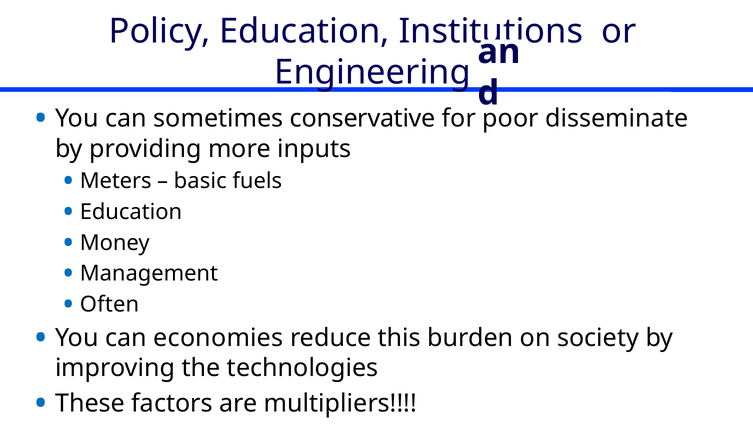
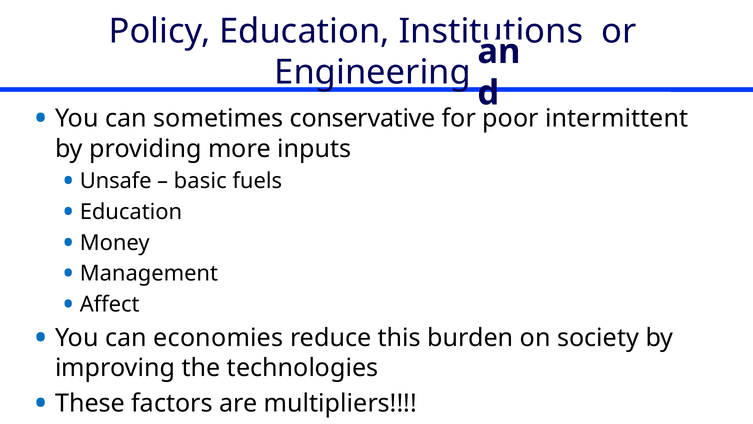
disseminate: disseminate -> intermittent (617, 118)
Meters: Meters -> Unsafe (116, 181)
Often: Often -> Affect (110, 304)
